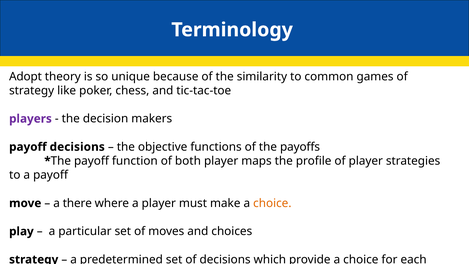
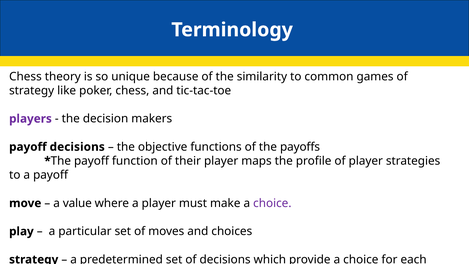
Adopt: Adopt -> Chess (25, 76)
both: both -> their (188, 161)
there: there -> value (77, 203)
choice colour: orange -> purple (272, 203)
